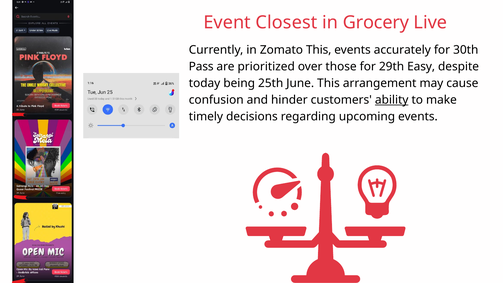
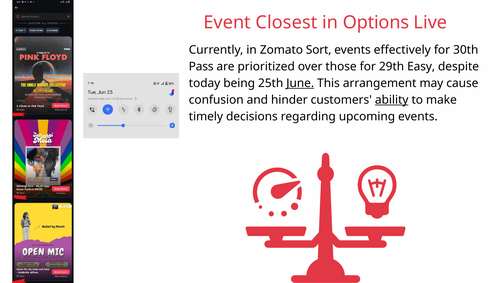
Grocery: Grocery -> Options (376, 22)
Zomato This: This -> Sort (319, 50)
accurately: accurately -> effectively (402, 50)
June underline: none -> present (300, 83)
